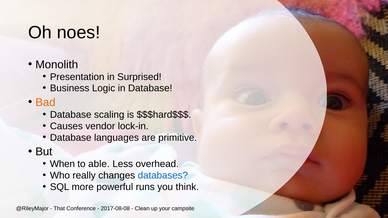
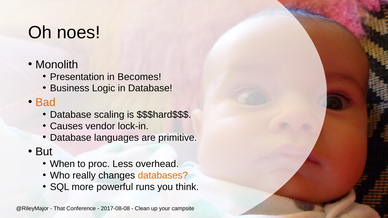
Surprised: Surprised -> Becomes (139, 77)
able: able -> proc (99, 164)
databases colour: blue -> orange (163, 176)
